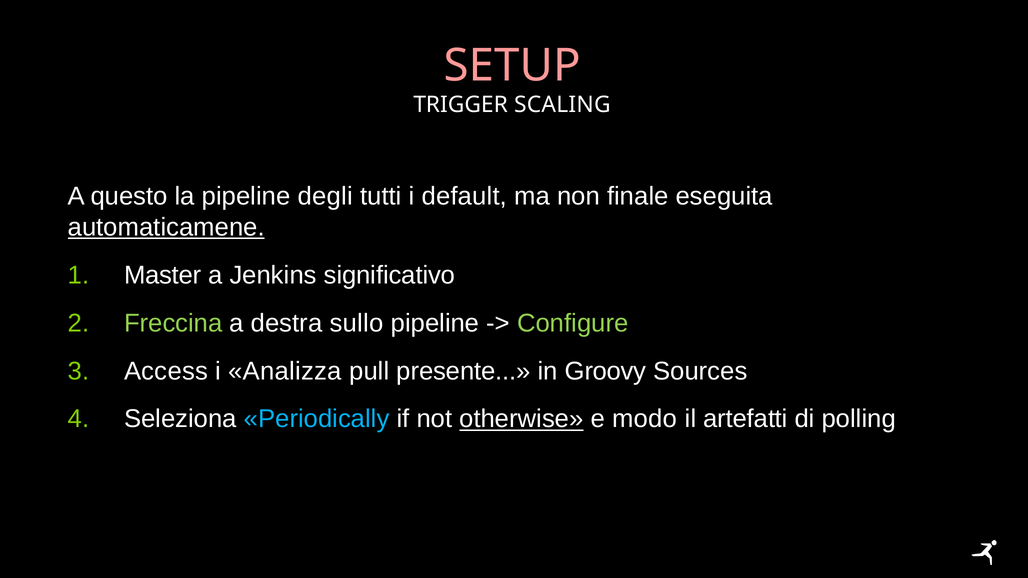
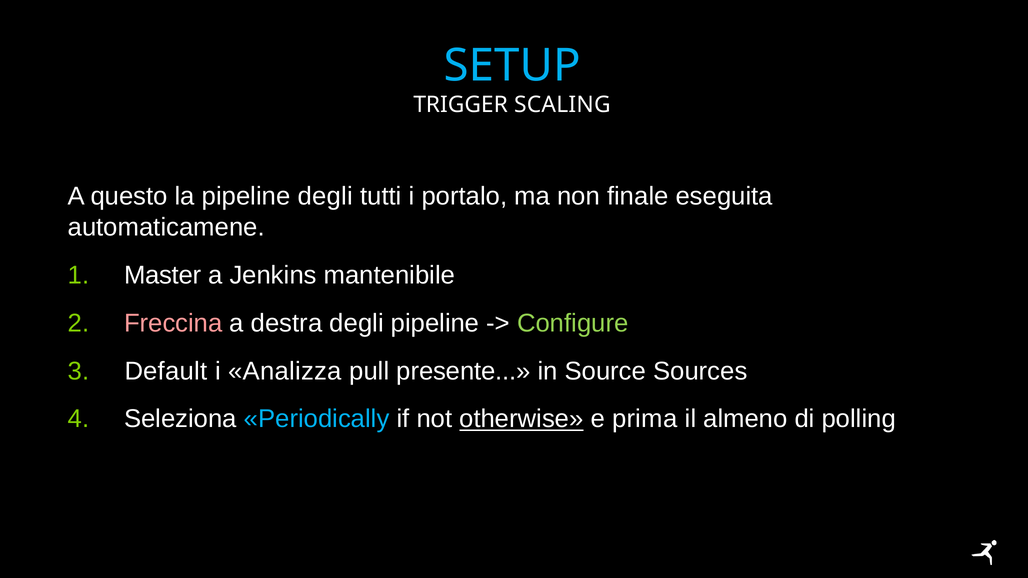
SETUP colour: pink -> light blue (512, 66)
default: default -> portalo (464, 197)
automaticamene underline: present -> none (166, 227)
significativo: significativo -> mantenibile (389, 275)
Freccina colour: light green -> pink (173, 323)
destra sullo: sullo -> degli (357, 323)
Access: Access -> Default (166, 371)
Groovy: Groovy -> Source (605, 371)
modo: modo -> prima (645, 419)
artefatti: artefatti -> almeno (745, 419)
